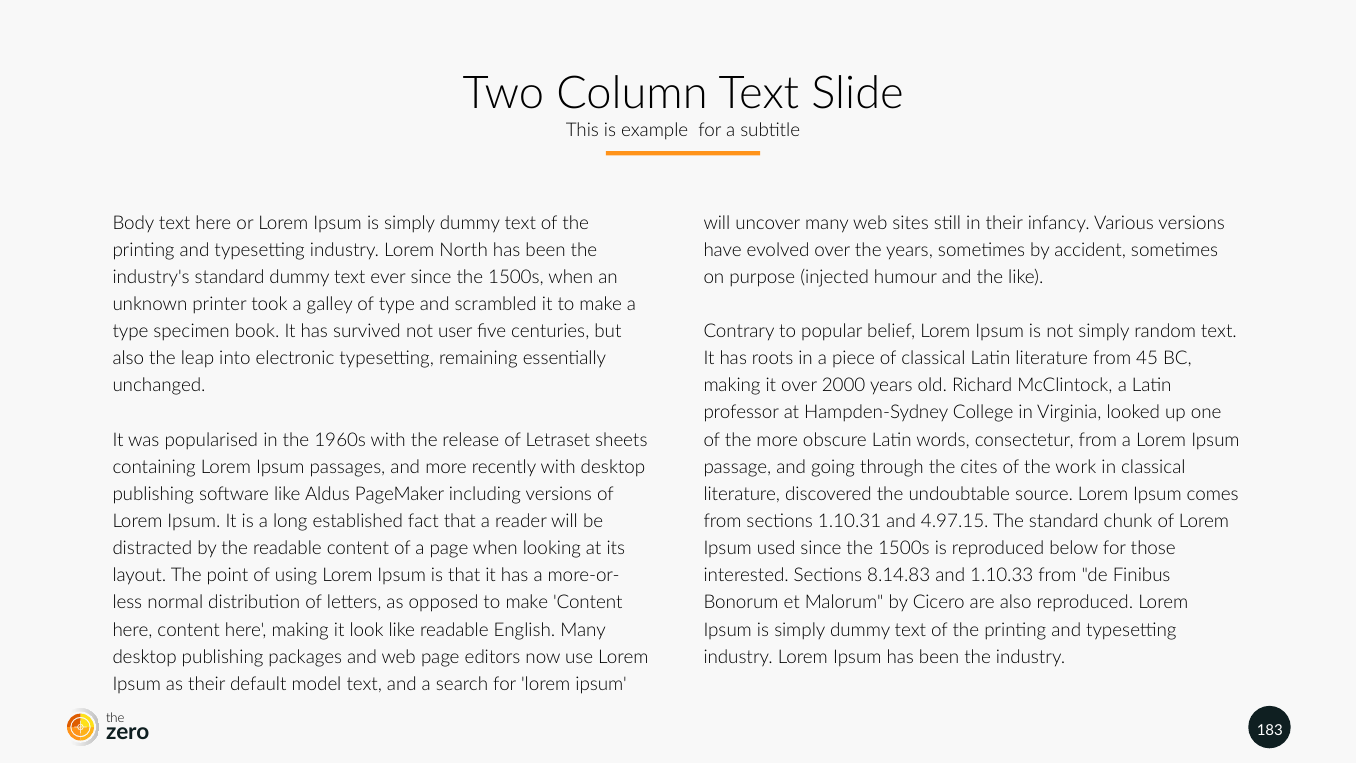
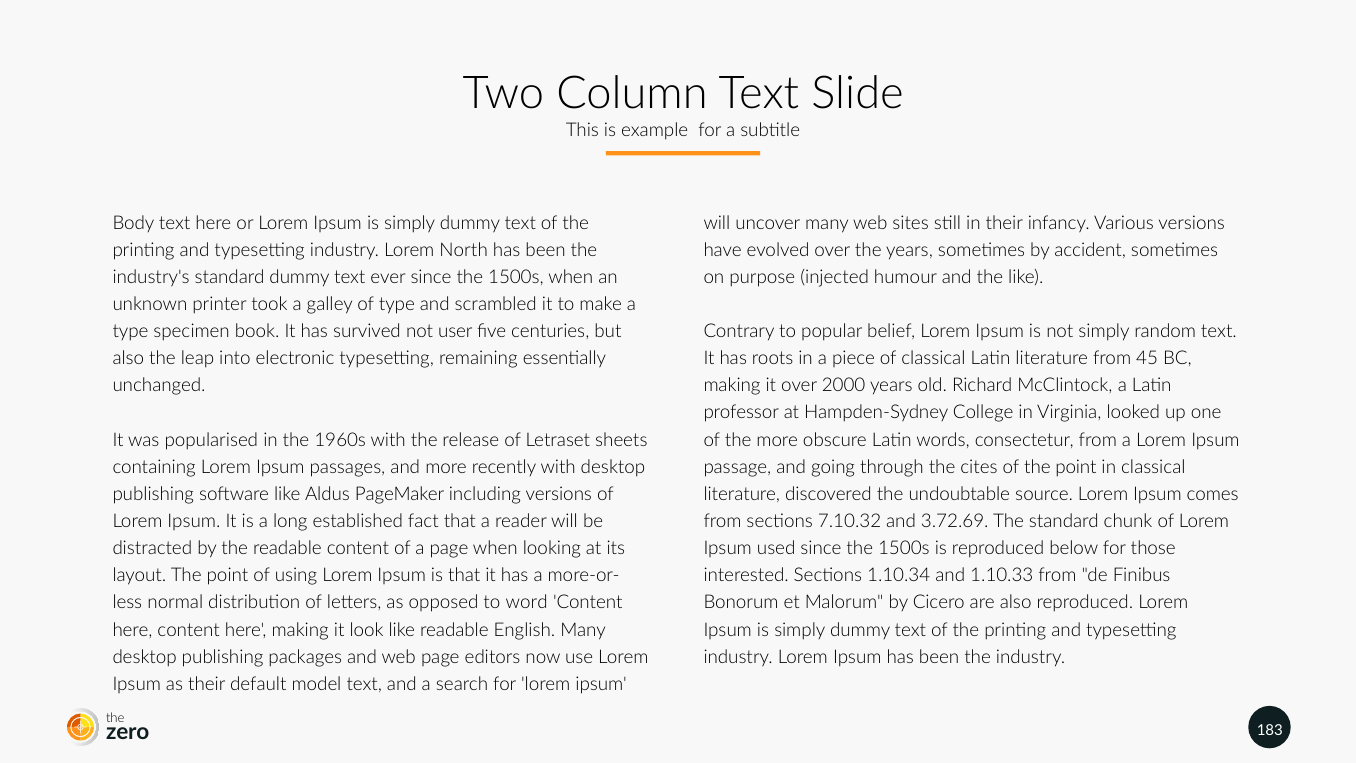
of the work: work -> point (1076, 467)
1.10.31: 1.10.31 -> 7.10.32 (850, 521)
4.97.15: 4.97.15 -> 3.72.69 (955, 521)
8.14.83: 8.14.83 -> 1.10.34 (899, 575)
opposed to make: make -> word (527, 602)
